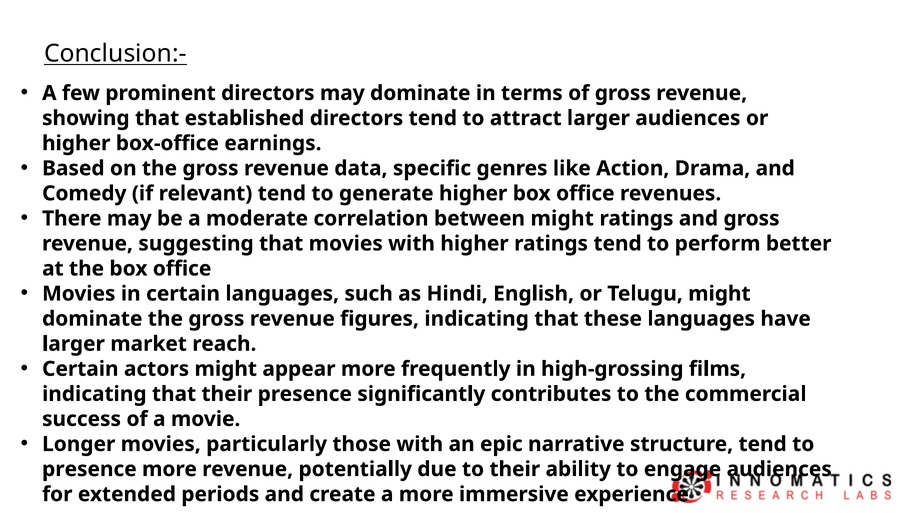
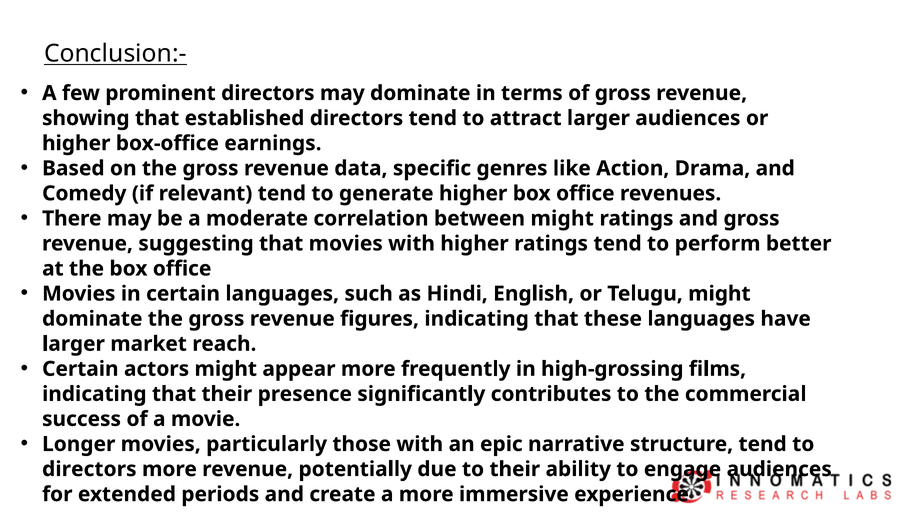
presence: presence -> directors (89, 470)
